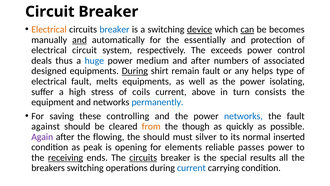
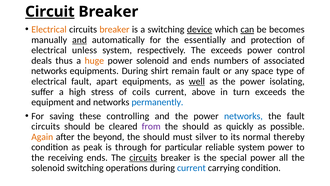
Circuit underline: none -> present (50, 12)
breaker colour: blue -> orange (114, 29)
electrical circuit: circuit -> unless (85, 50)
huge colour: blue -> orange (94, 61)
power medium: medium -> solenoid (153, 61)
and after: after -> ends (200, 61)
designed: designed -> networks (49, 71)
During underline: present -> none (135, 71)
helps: helps -> space (262, 71)
melts: melts -> apart (107, 81)
well underline: none -> present (197, 81)
turn consists: consists -> exceeds (271, 92)
against: against -> circuits (46, 126)
from colour: orange -> purple (151, 126)
though: though -> should (196, 126)
Again colour: purple -> orange (42, 137)
flowing: flowing -> beyond (109, 137)
inserted: inserted -> thereby (289, 137)
opening: opening -> through (131, 147)
elements: elements -> particular (183, 147)
reliable passes: passes -> system (251, 147)
receiving underline: present -> none (66, 157)
special results: results -> power (263, 157)
breakers: breakers -> solenoid (48, 168)
